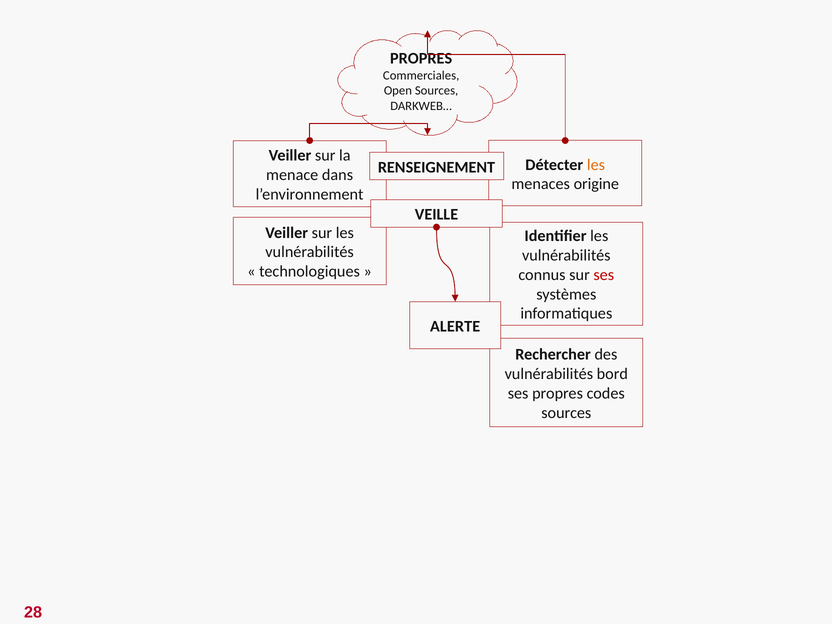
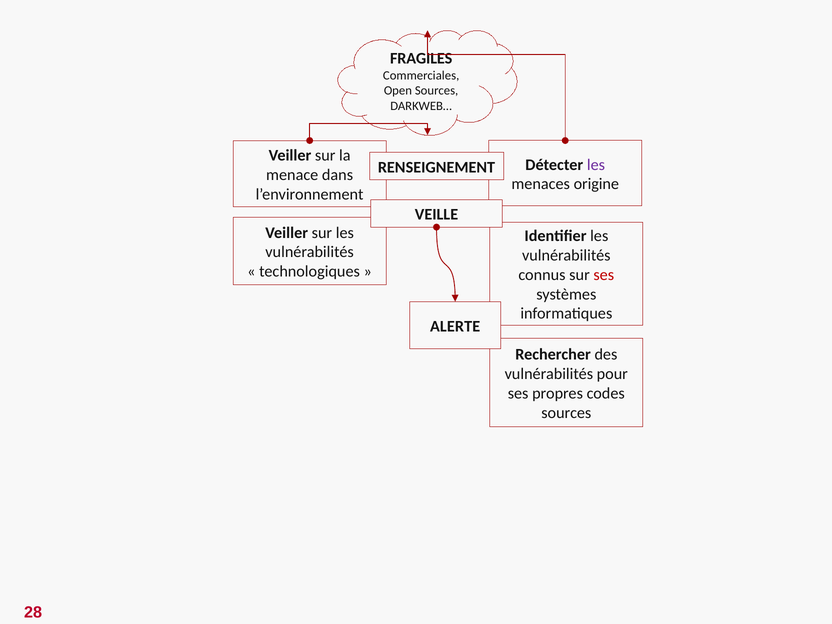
PROPRES: PROPRES -> FRAGILES (421, 58)
les colour: orange -> purple (596, 165)
bord: bord -> pour (612, 374)
